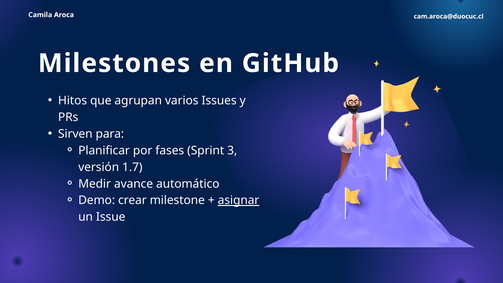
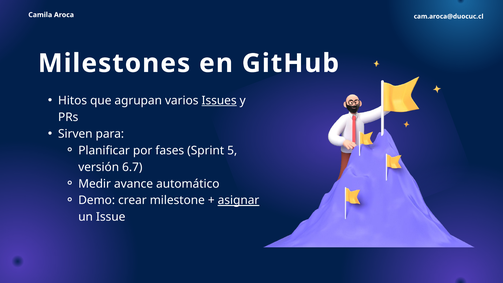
Issues underline: none -> present (219, 101)
3: 3 -> 5 (232, 150)
1.7: 1.7 -> 6.7 (132, 167)
